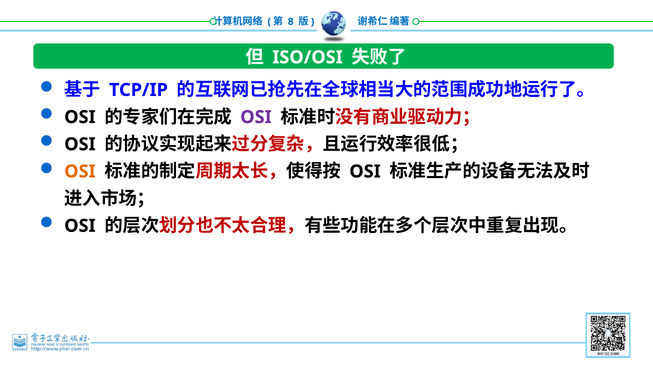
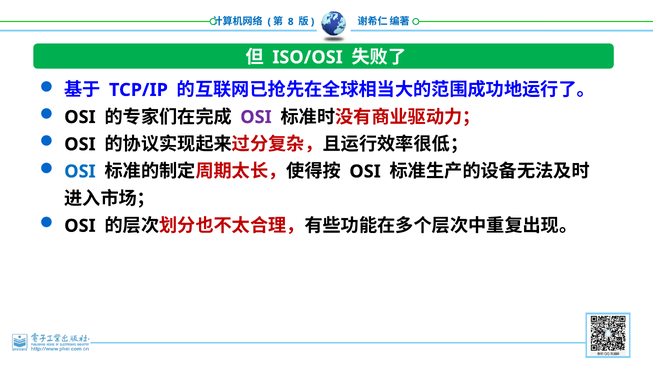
OSI colour: orange -> blue (80, 172)
